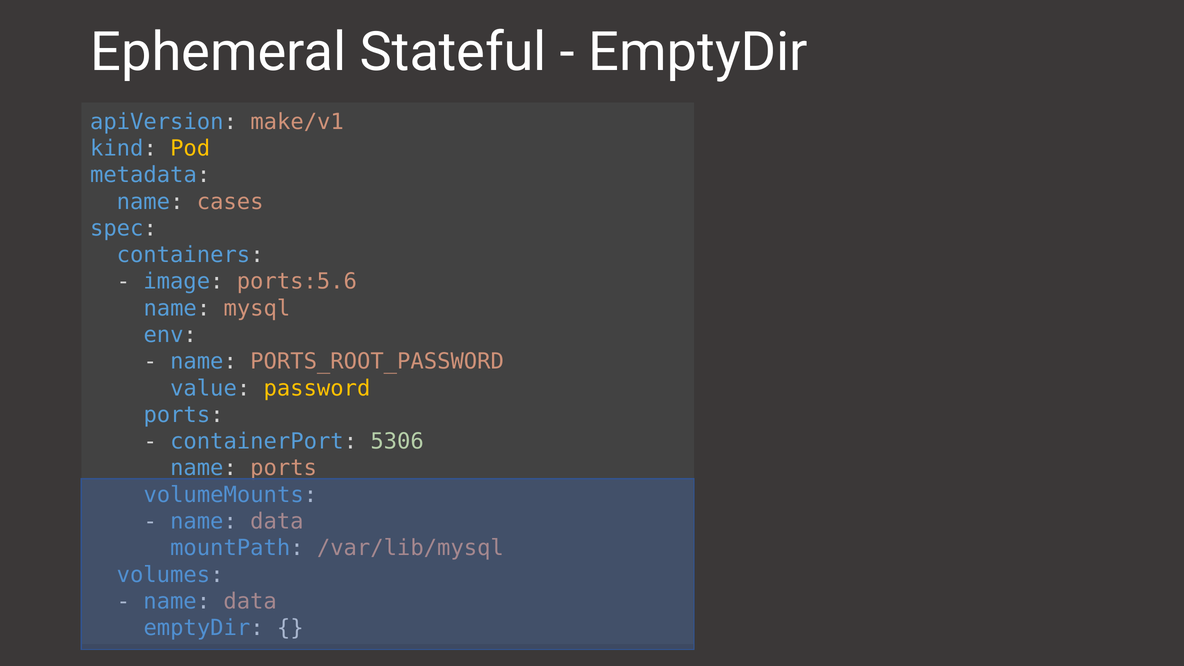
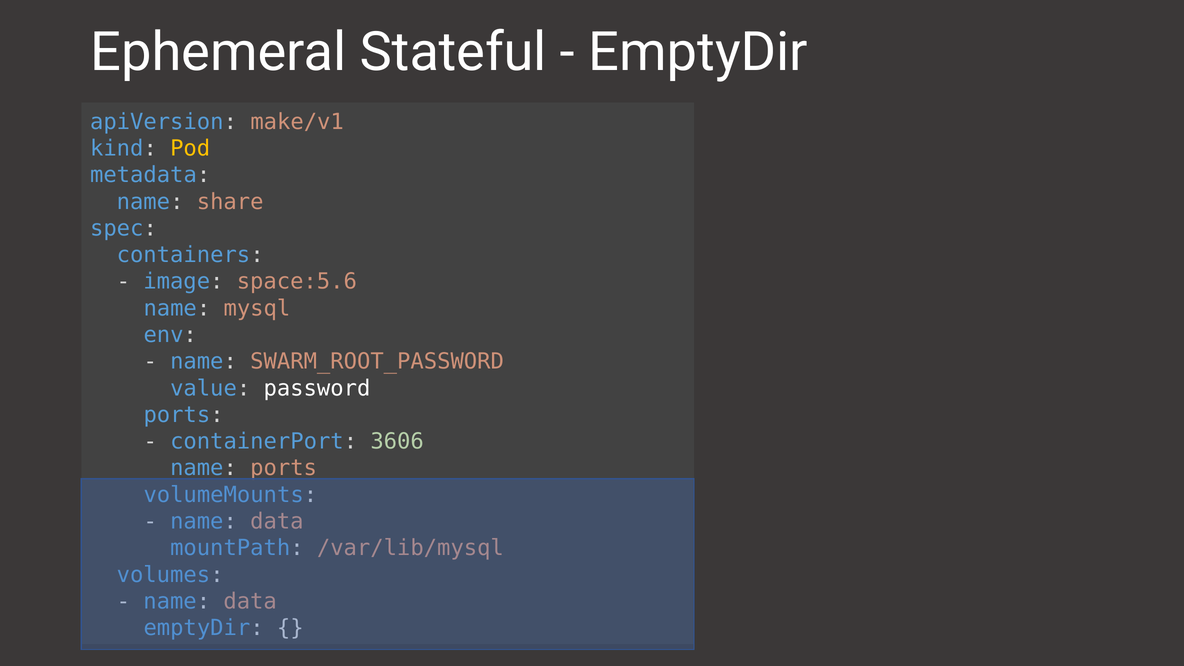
cases: cases -> share (230, 202)
ports:5.6: ports:5.6 -> space:5.6 (297, 282)
PORTS_ROOT_PASSWORD: PORTS_ROOT_PASSWORD -> SWARM_ROOT_PASSWORD (377, 362)
password colour: yellow -> white (317, 388)
5306: 5306 -> 3606 (397, 441)
